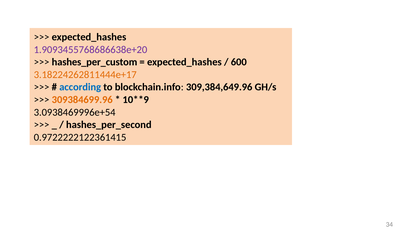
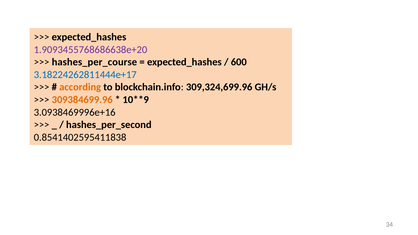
hashes_per_custom: hashes_per_custom -> hashes_per_course (94, 62)
3.18224262811444e+17 colour: orange -> blue (85, 75)
according colour: blue -> orange (80, 87)
309,384,649.96: 309,384,649.96 -> 309,324,699.96 (219, 87)
3.0938469996e+54: 3.0938469996e+54 -> 3.0938469996e+16 (75, 112)
0.9722222122361415: 0.9722222122361415 -> 0.8541402595411838 (80, 137)
